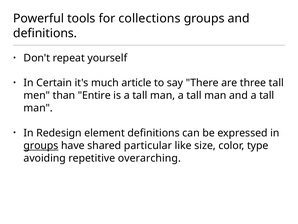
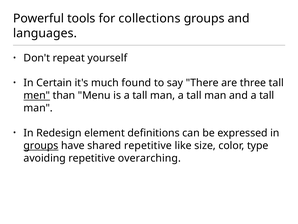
definitions: definitions -> languages (45, 33)
article: article -> found (136, 83)
men underline: none -> present (37, 95)
Entire: Entire -> Menu (94, 95)
shared particular: particular -> repetitive (148, 145)
